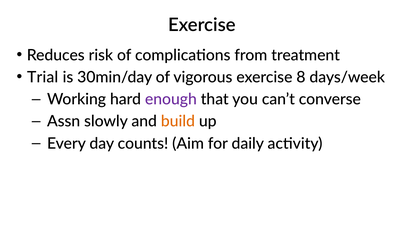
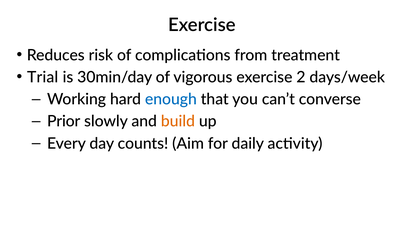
8: 8 -> 2 (301, 77)
enough colour: purple -> blue (171, 99)
Assn: Assn -> Prior (64, 121)
